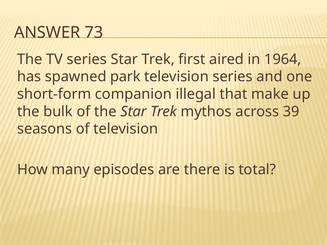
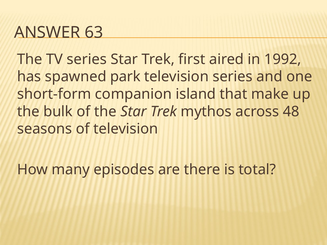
73: 73 -> 63 (94, 32)
1964: 1964 -> 1992 (283, 59)
illegal: illegal -> island (196, 94)
39: 39 -> 48 (291, 112)
